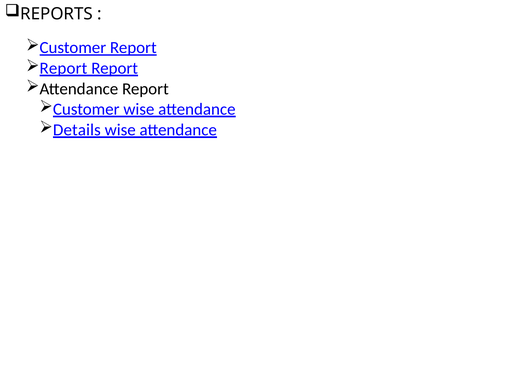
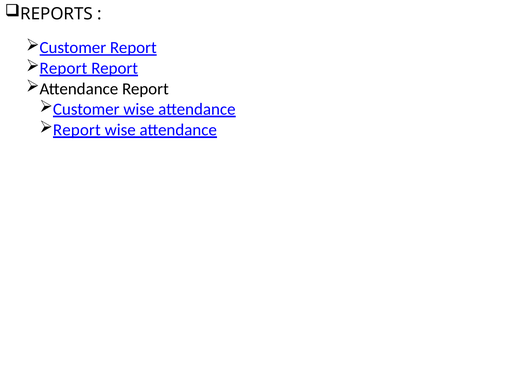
Details: Details -> Report (77, 130)
